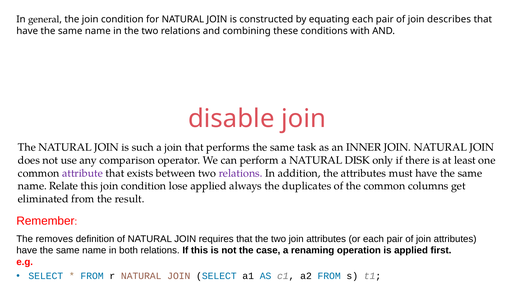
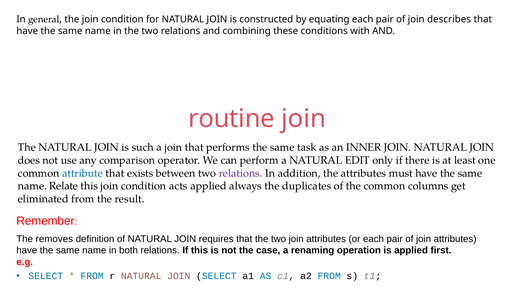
disable: disable -> routine (231, 119)
DISK: DISK -> EDIT (357, 160)
attribute colour: purple -> blue (83, 173)
lose: lose -> acts (178, 186)
